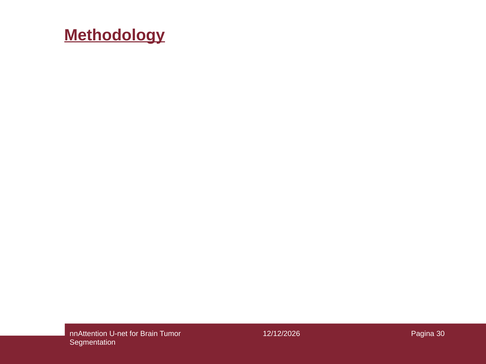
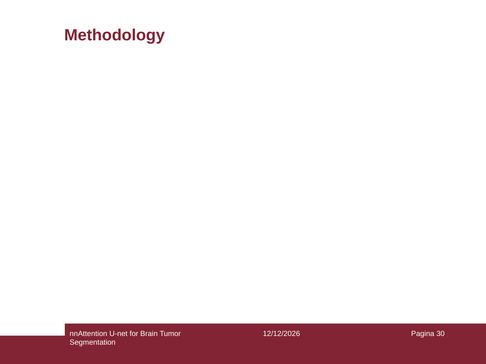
Methodology underline: present -> none (115, 35)
